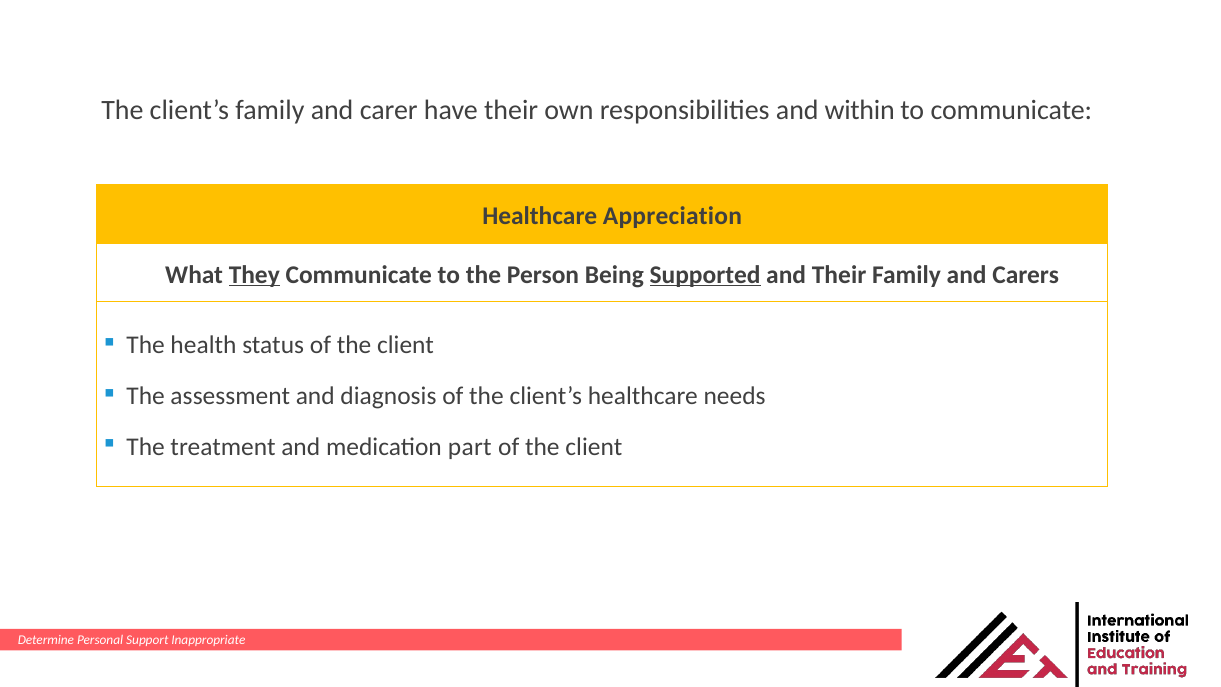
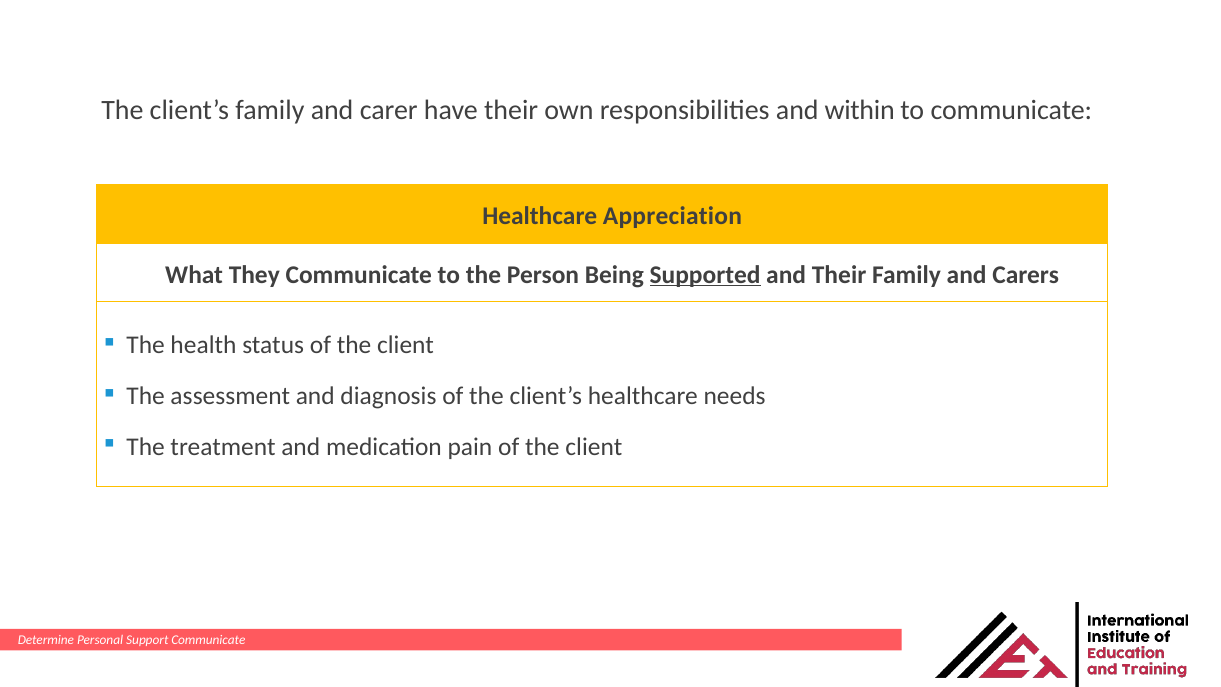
They underline: present -> none (254, 275)
part: part -> pain (470, 447)
Support Inappropriate: Inappropriate -> Communicate (208, 640)
